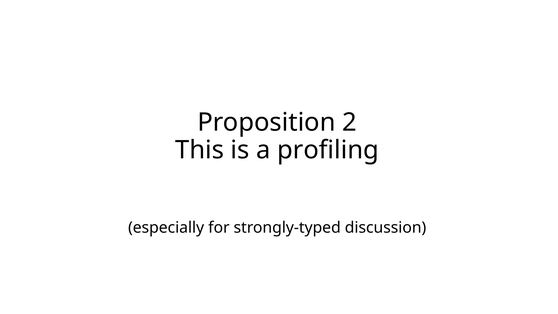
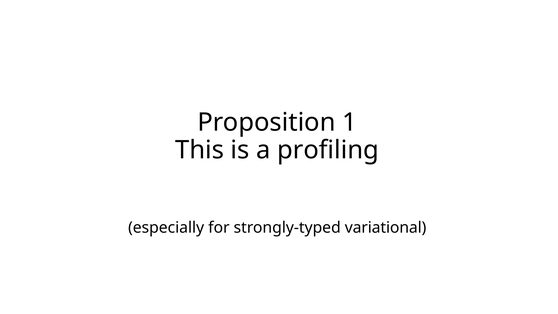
2: 2 -> 1 (349, 122)
discussion: discussion -> variational (386, 228)
